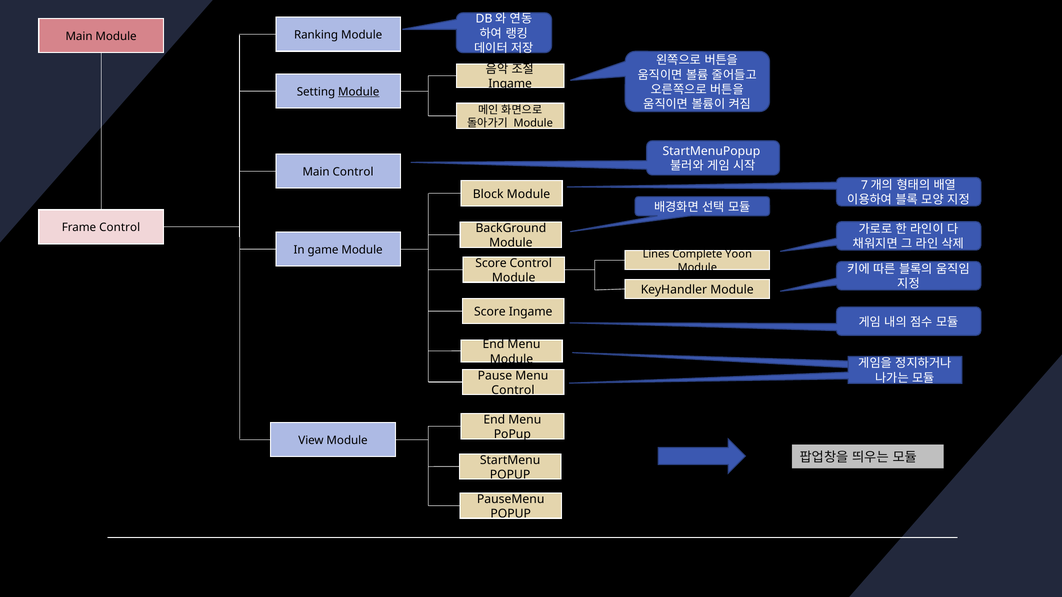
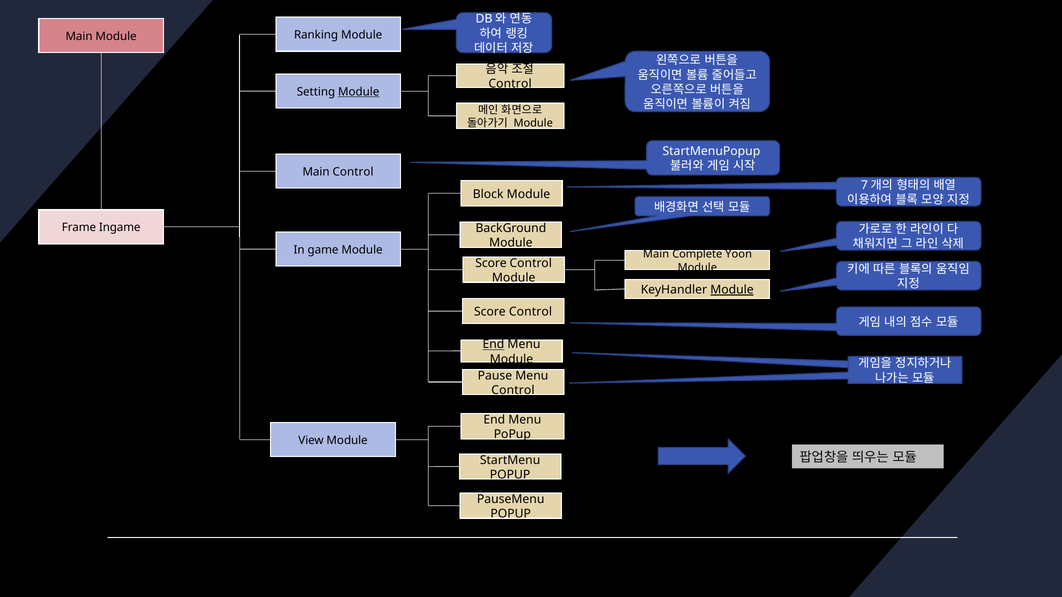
Ingame: Ingame -> Control (510, 84)
Frame Control: Control -> Ingame (120, 228)
Lines: Lines -> Main (656, 254)
Module underline: none -> present (732, 290)
Ingame: Ingame -> Control (530, 312)
End underline: none -> present (493, 345)
